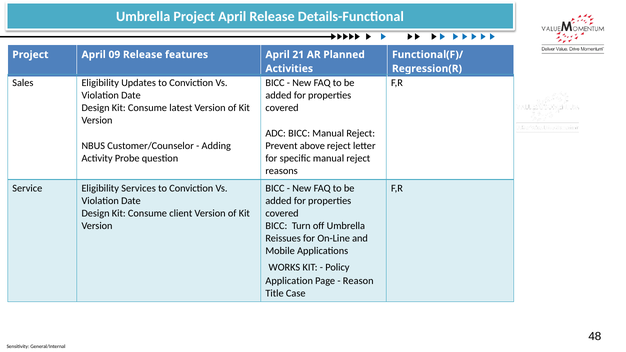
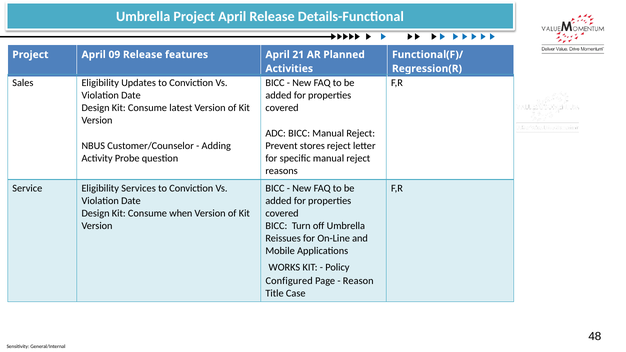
above: above -> stores (312, 146)
client: client -> when (181, 214)
Application: Application -> Configured (289, 281)
